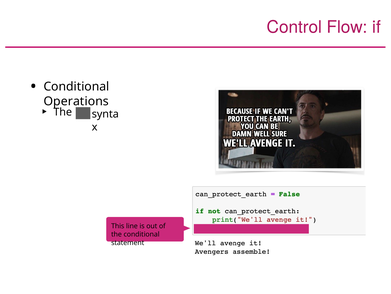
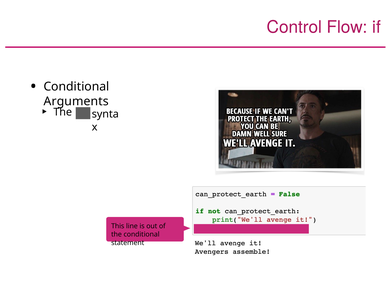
Operations: Operations -> Arguments (76, 101)
